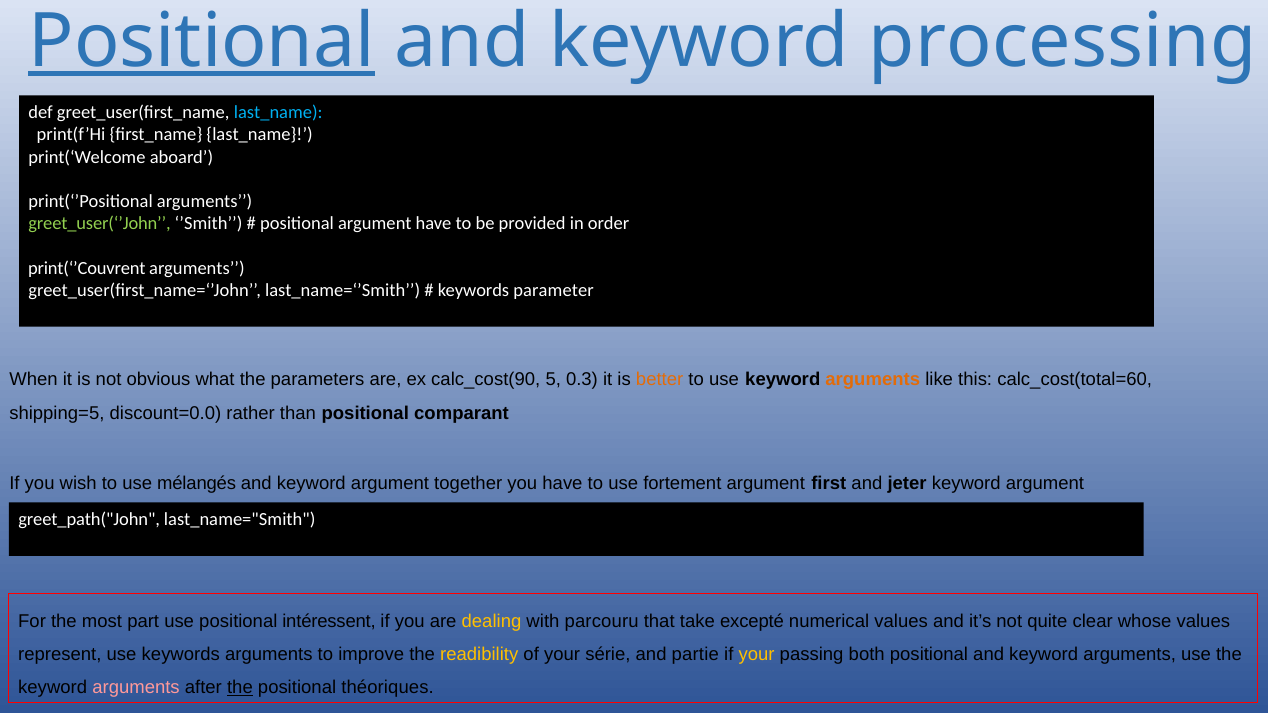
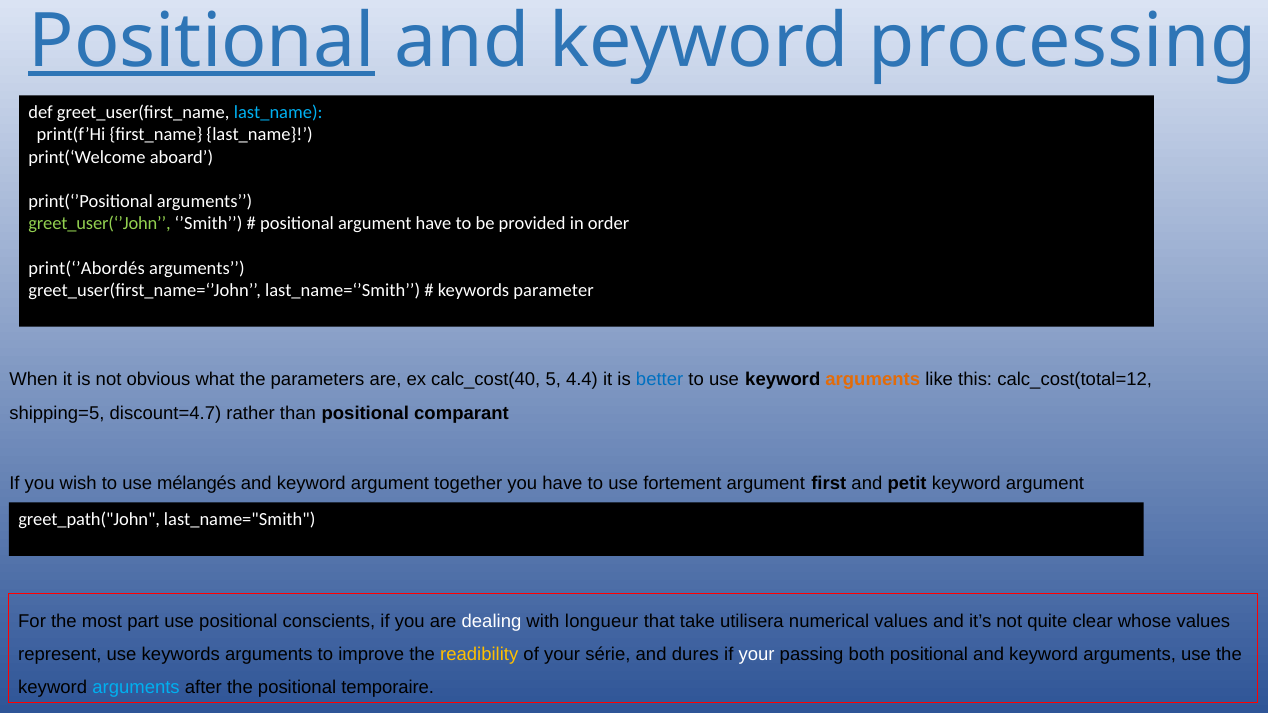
print(‘’Couvrent: print(‘’Couvrent -> print(‘’Abordés (87, 268)
calc_cost(90: calc_cost(90 -> calc_cost(40 (486, 380)
0.3: 0.3 -> 4.4 (582, 380)
better colour: orange -> blue (660, 380)
calc_cost(total=60: calc_cost(total=60 -> calc_cost(total=12 (1075, 380)
discount=0.0: discount=0.0 -> discount=4.7 (165, 413)
jeter: jeter -> petit (907, 483)
intéressent: intéressent -> conscients (329, 622)
dealing colour: yellow -> white (492, 622)
parcouru: parcouru -> longueur (602, 622)
excepté: excepté -> utilisera (752, 622)
partie: partie -> dures (695, 655)
your colour: yellow -> white (757, 655)
arguments colour: pink -> light blue (136, 688)
the underline: present -> none (240, 688)
théoriques: théoriques -> temporaire (388, 688)
